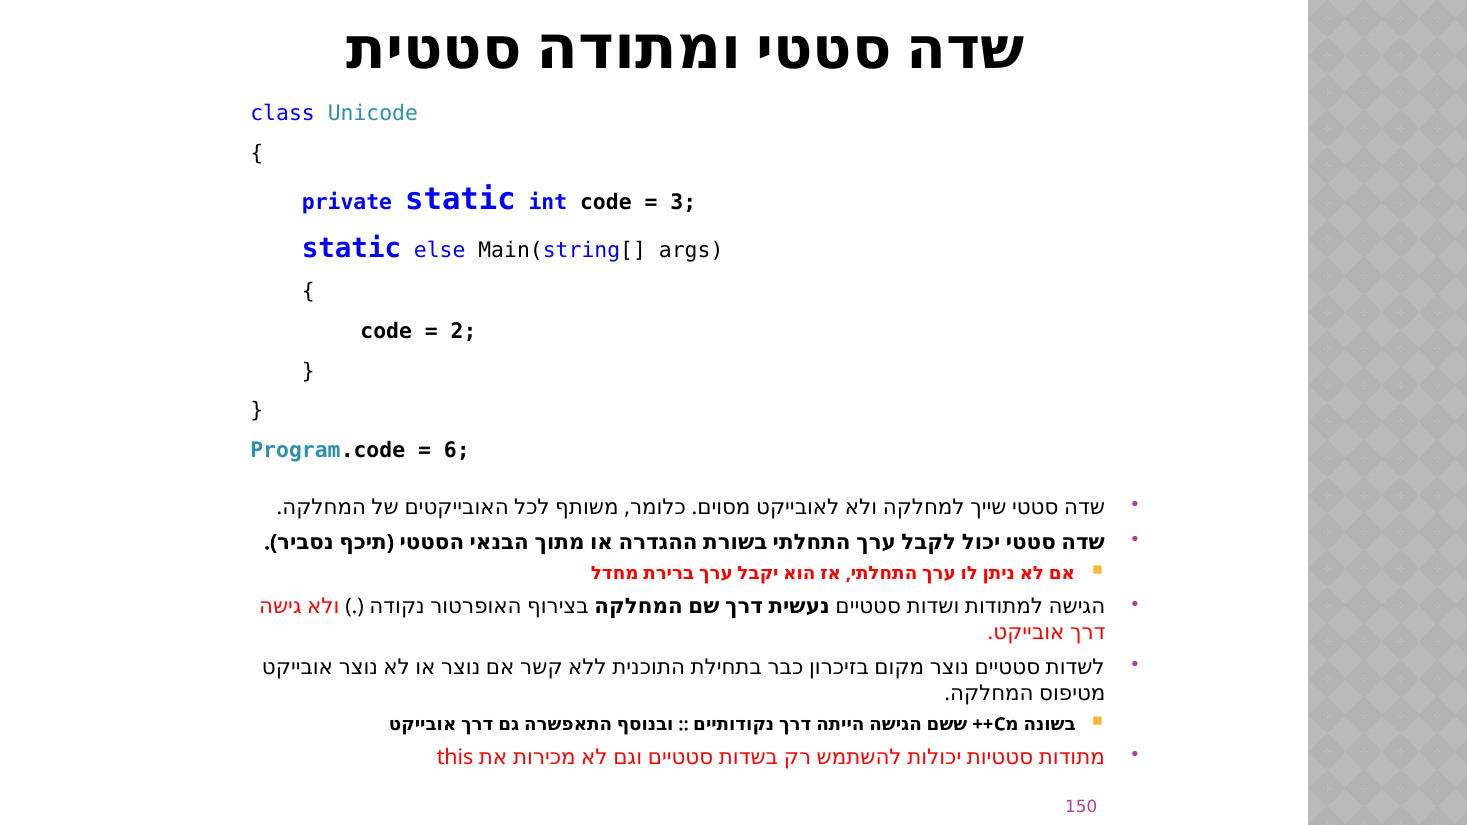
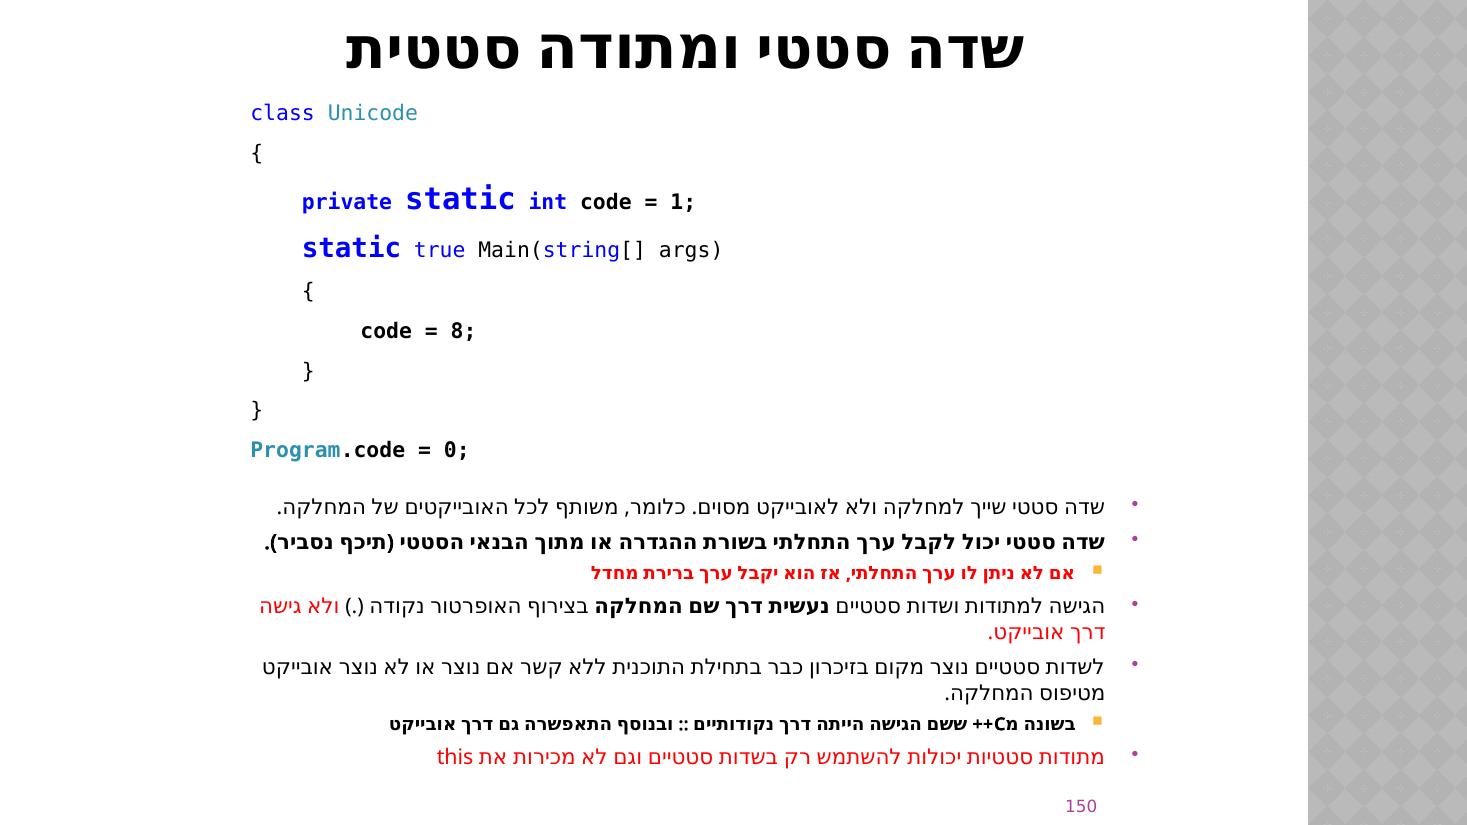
3: 3 -> 1 (683, 203)
else: else -> true (440, 251)
2: 2 -> 8 (464, 332)
6: 6 -> 0 (457, 451)
